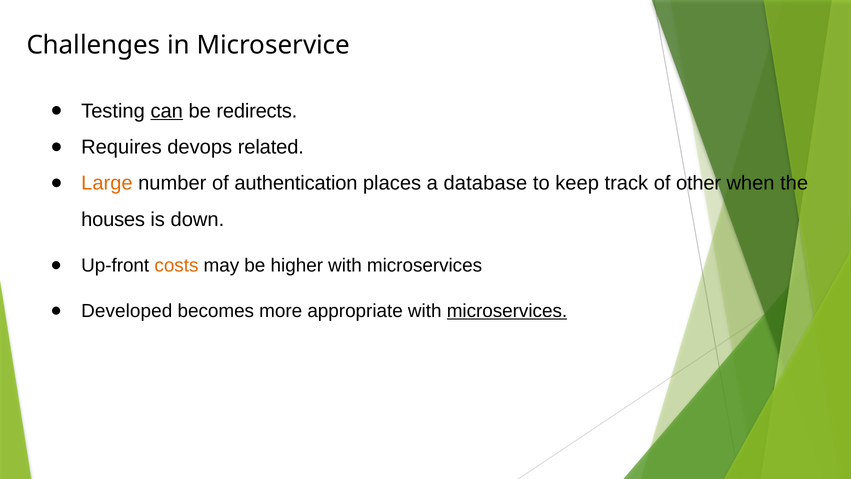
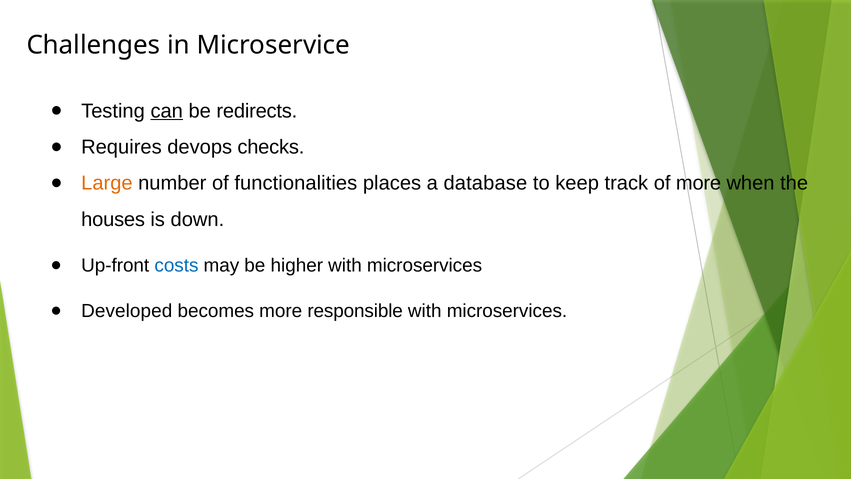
related: related -> checks (271, 147)
authentication: authentication -> functionalities (296, 183)
of other: other -> more (699, 183)
costs colour: orange -> blue (176, 265)
appropriate: appropriate -> responsible (355, 311)
microservices underline: present -> none (507, 311)
